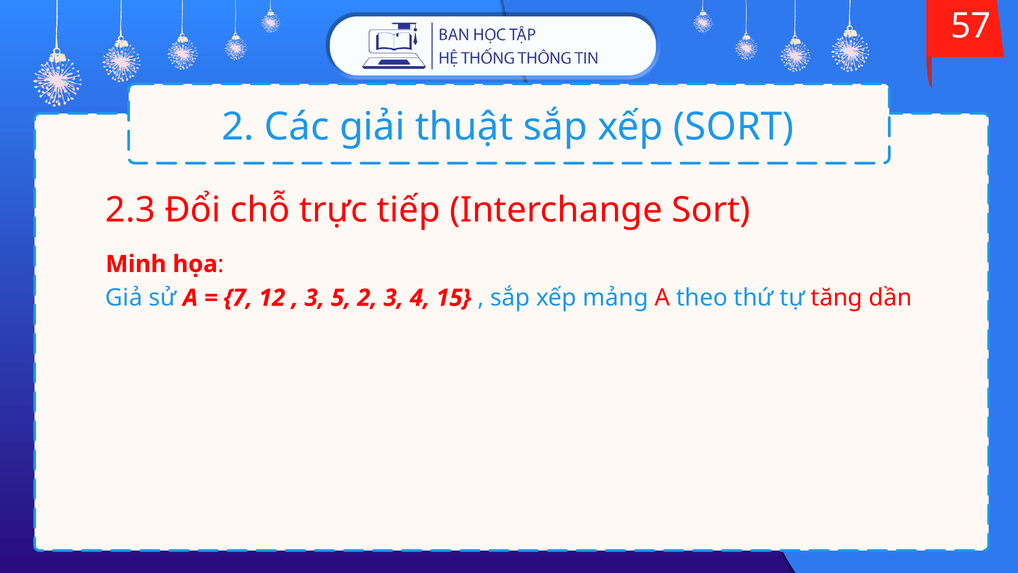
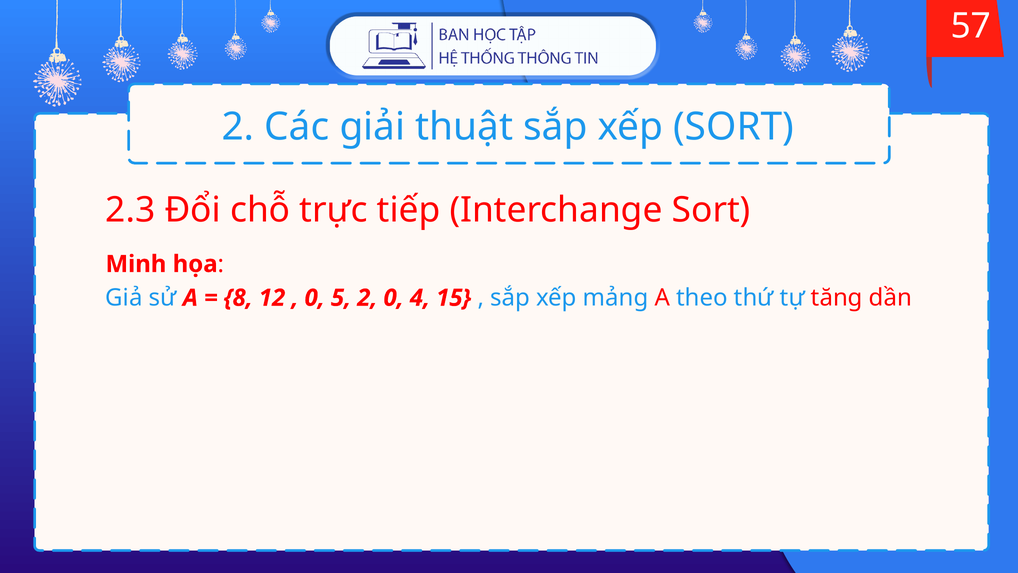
7: 7 -> 8 (238, 298)
3: 3 -> 0 (315, 298)
2 3: 3 -> 0 (394, 298)
